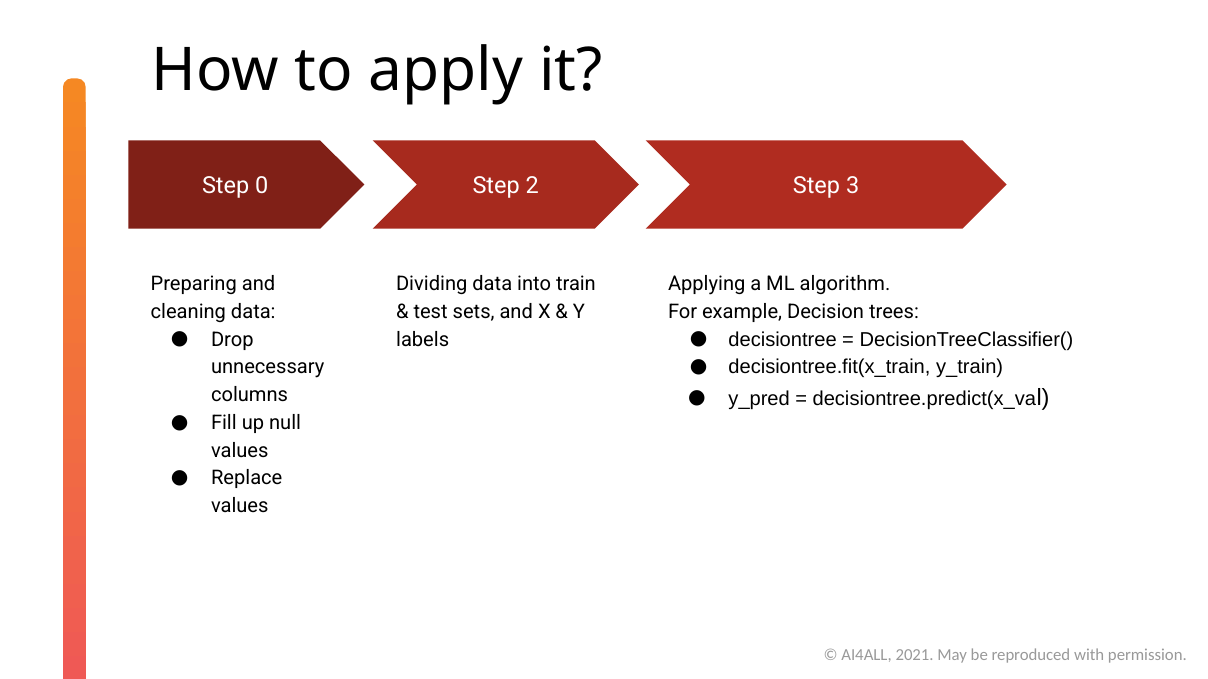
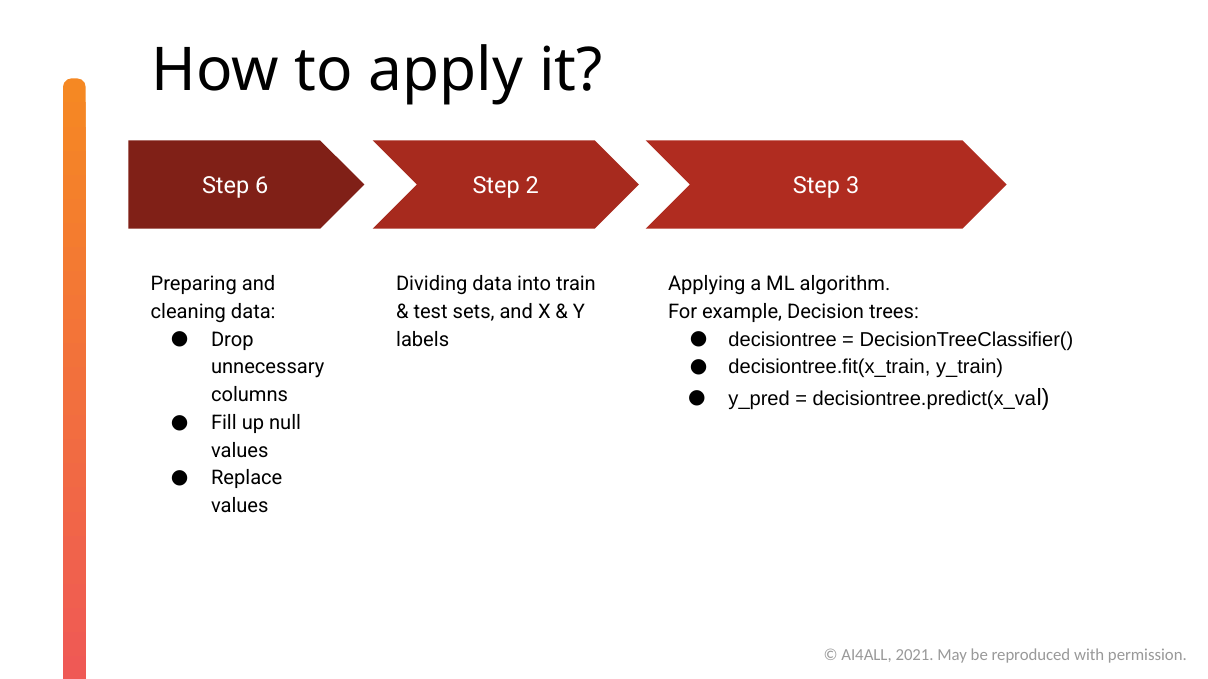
0: 0 -> 6 (262, 186)
